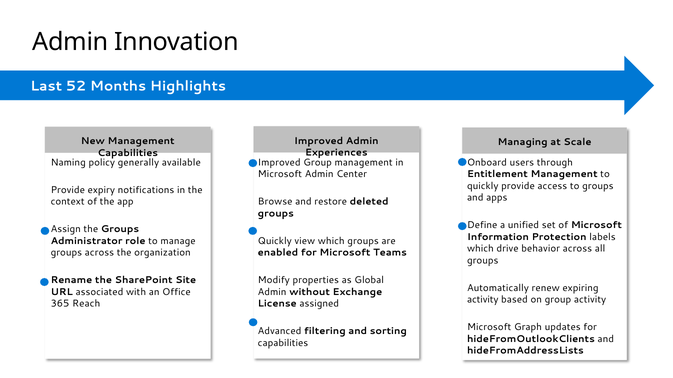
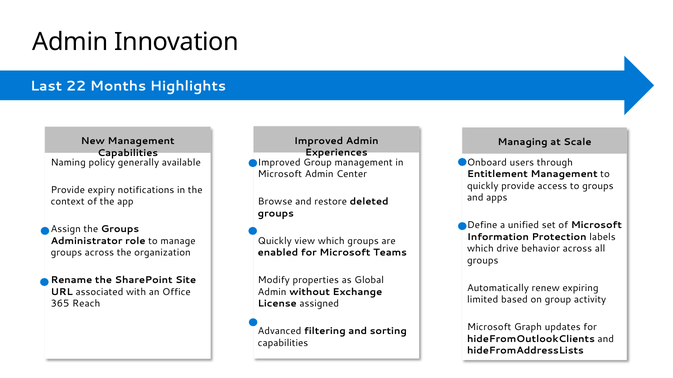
52: 52 -> 22 (76, 87)
activity: activity -> limited (483, 300)
